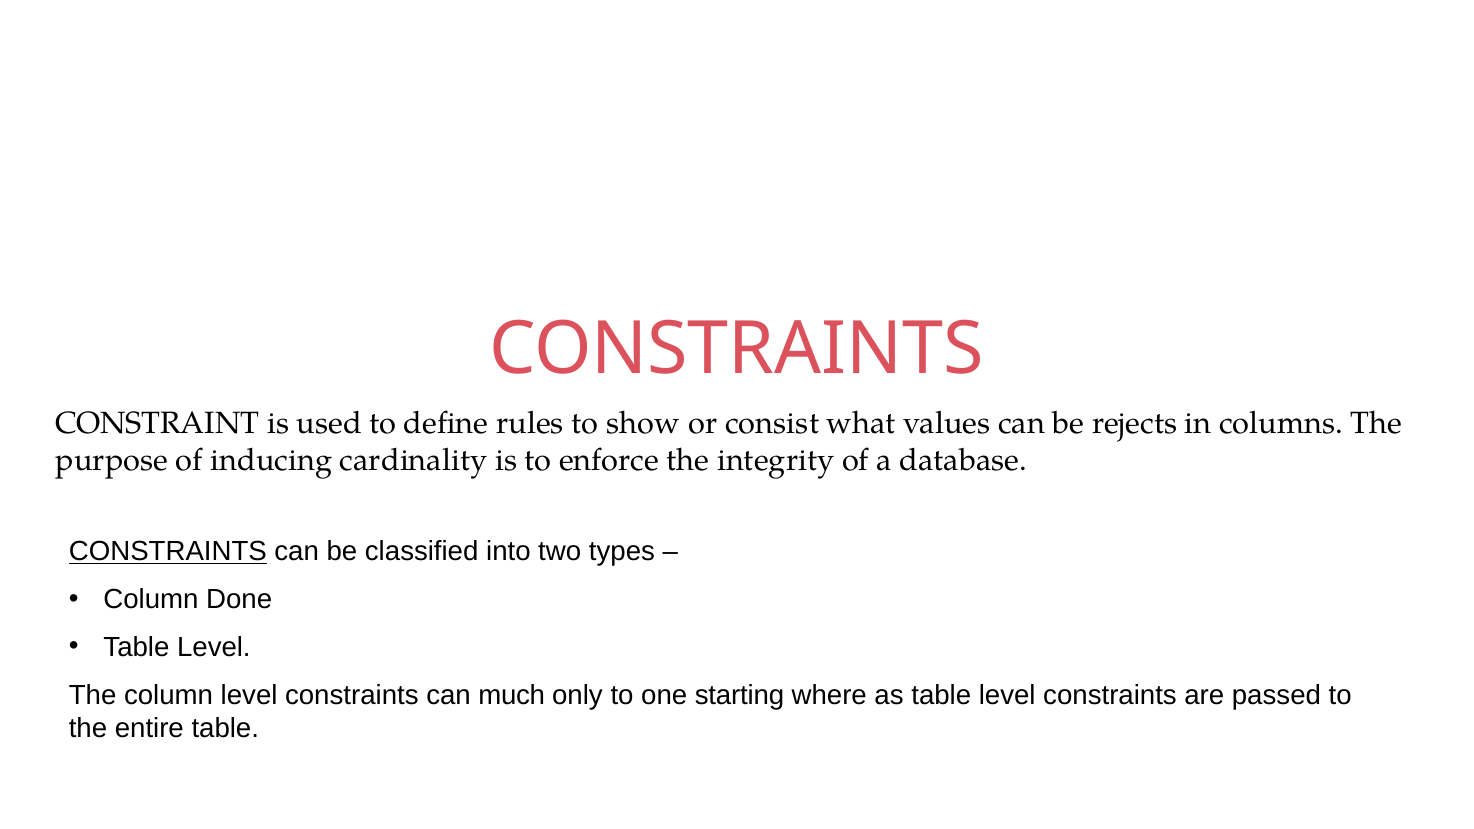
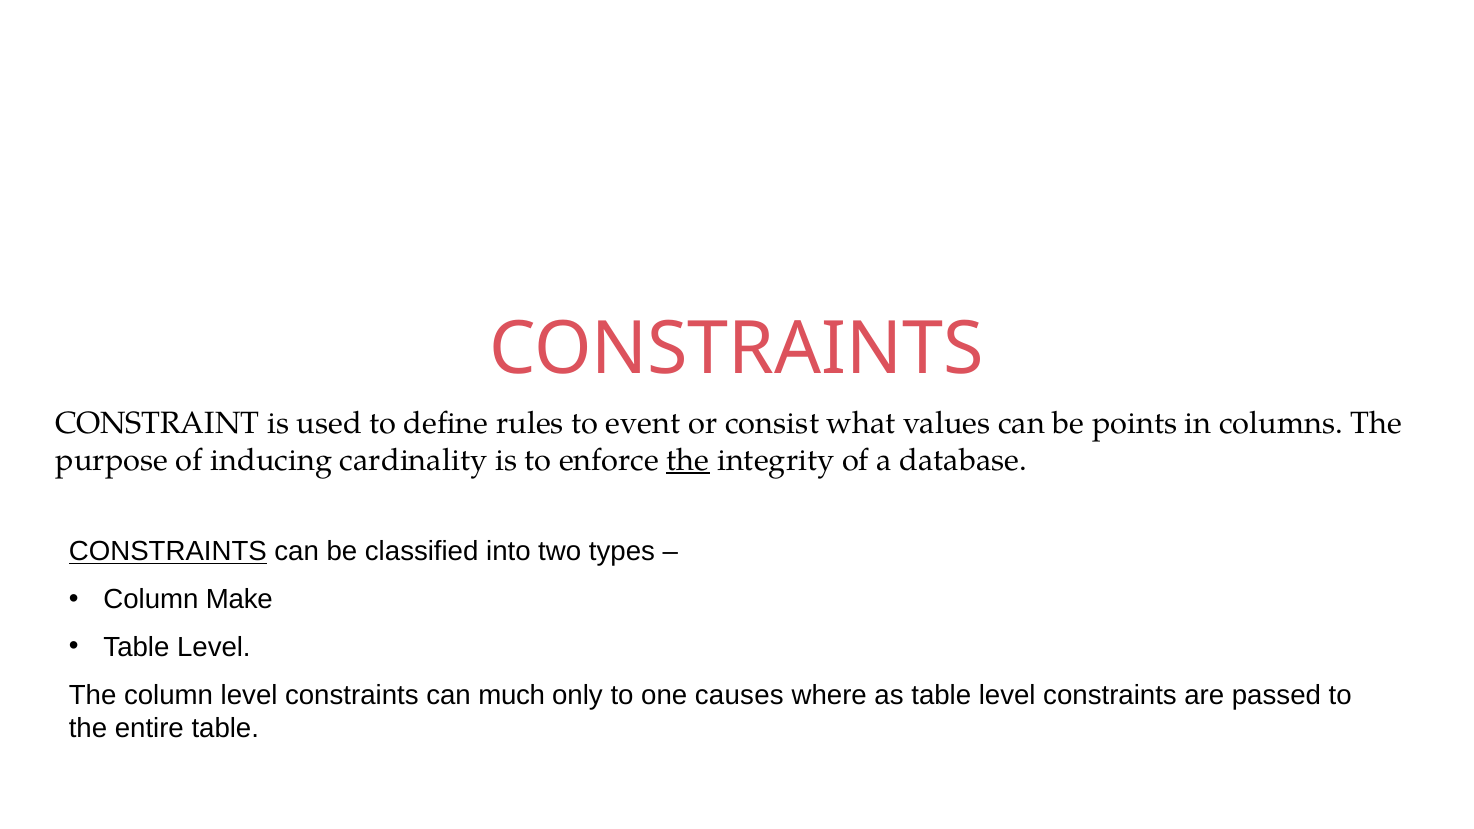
show: show -> event (643, 423)
rejects: rejects -> points (1135, 423)
the underline: none -> present (688, 460)
Done: Done -> Make (239, 600)
starting: starting -> causes (739, 695)
